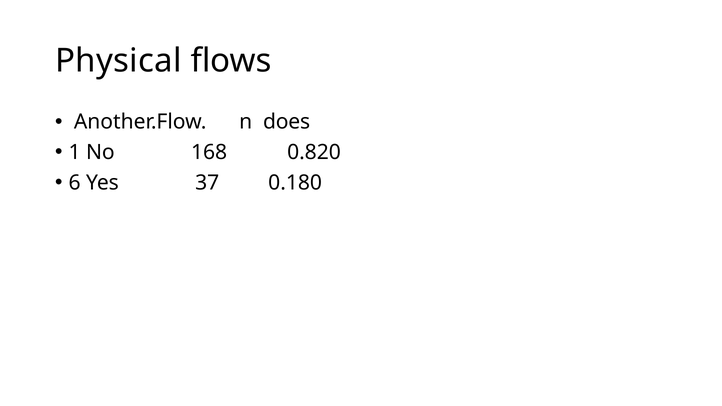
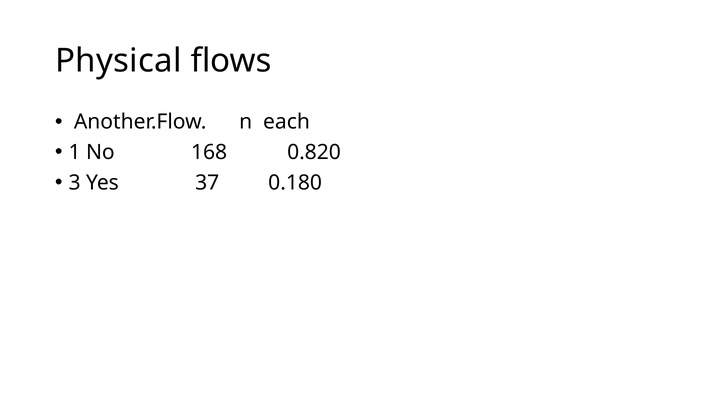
does: does -> each (286, 122)
6: 6 -> 3 (75, 183)
